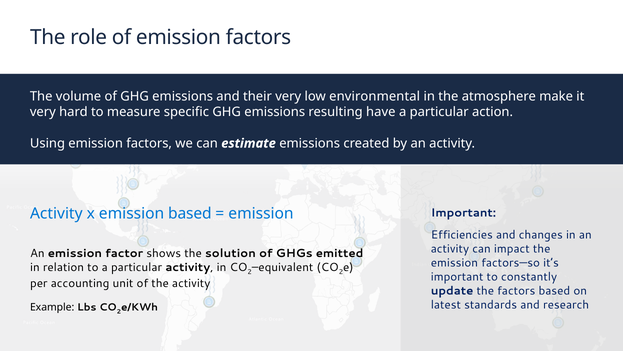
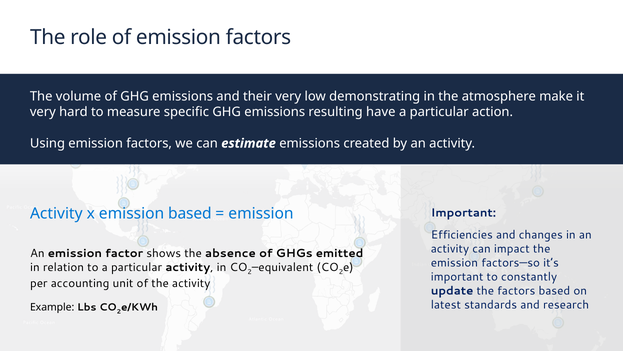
environmental: environmental -> demonstrating (375, 96)
solution: solution -> absence (230, 253)
